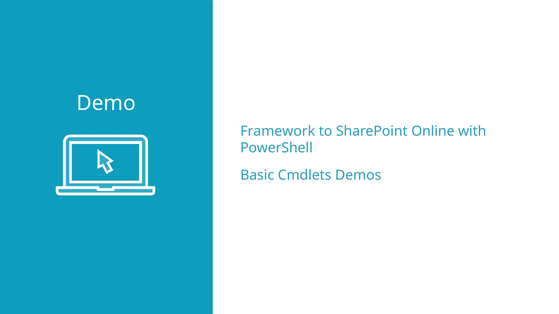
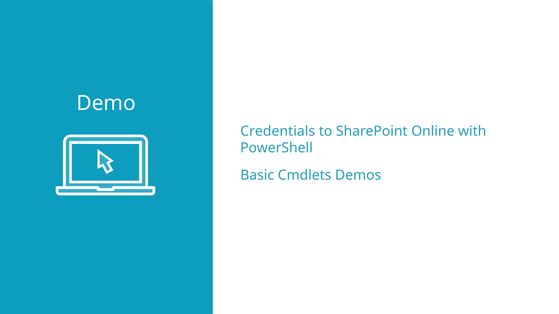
Framework: Framework -> Credentials (278, 131)
